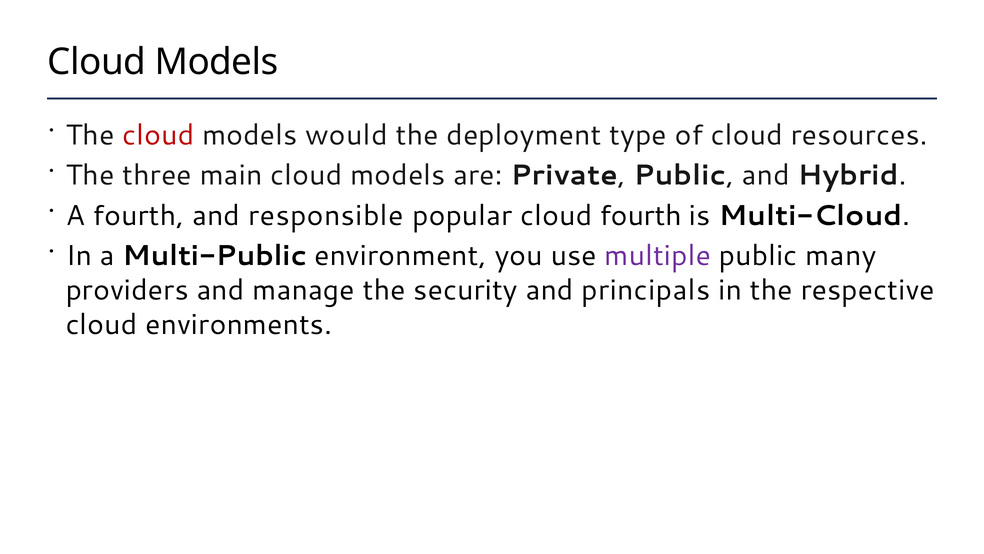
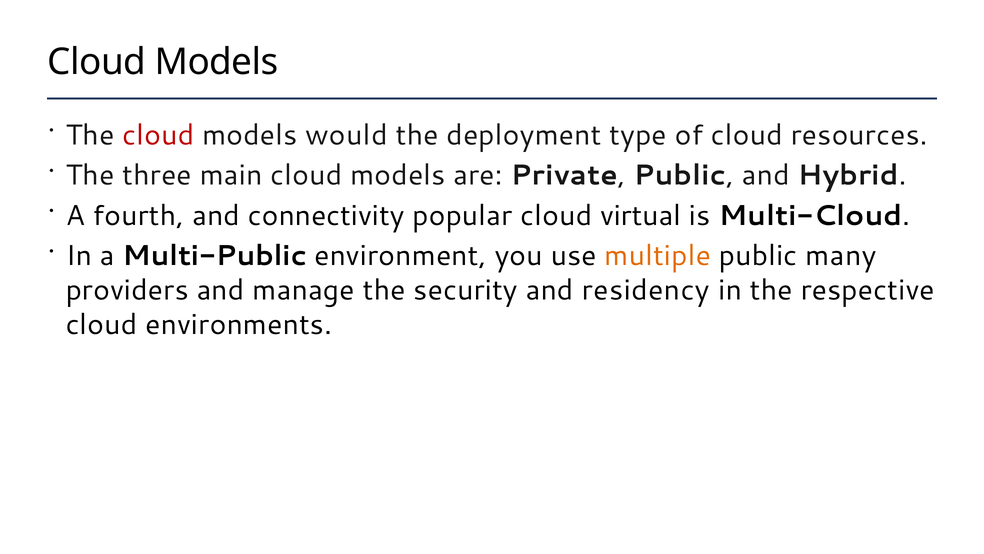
responsible: responsible -> connectivity (326, 215)
cloud fourth: fourth -> virtual (641, 215)
multiple colour: purple -> orange (658, 256)
principals: principals -> residency (646, 290)
